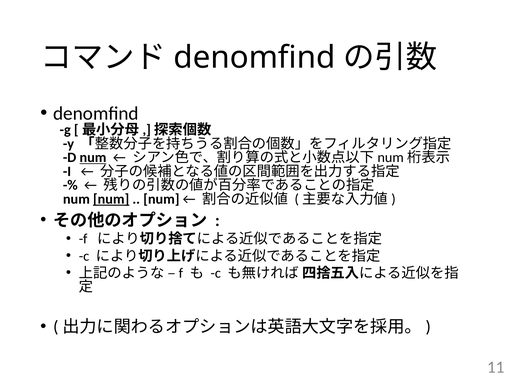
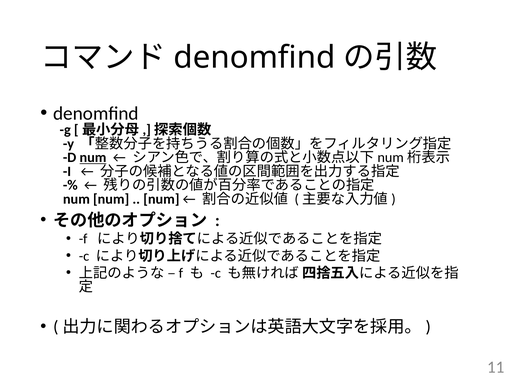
num underline: present -> none (111, 199)
